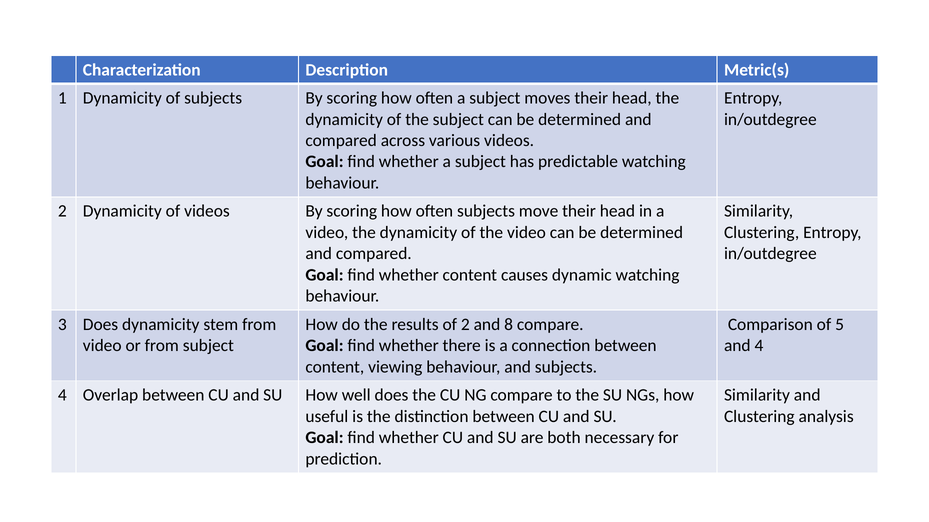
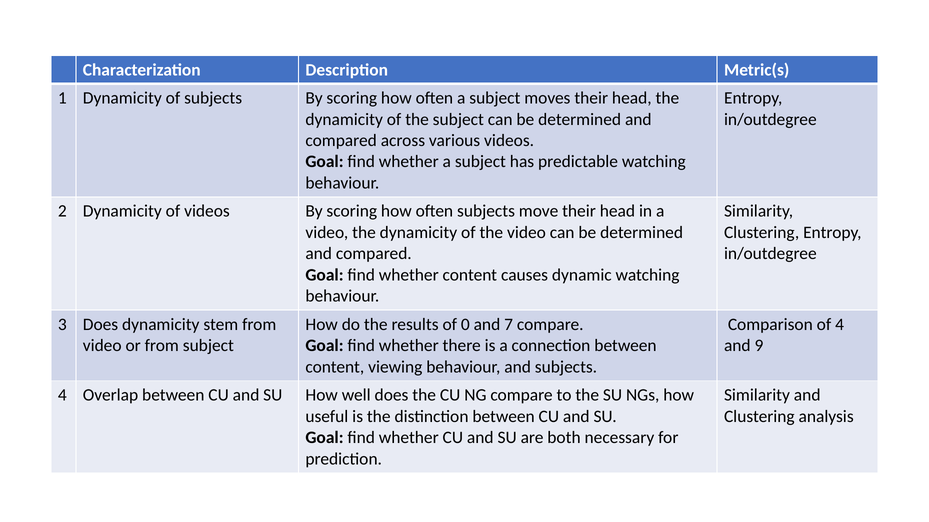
of 2: 2 -> 0 (465, 325)
8: 8 -> 7 (509, 325)
of 5: 5 -> 4 (840, 325)
and 4: 4 -> 9 (759, 346)
